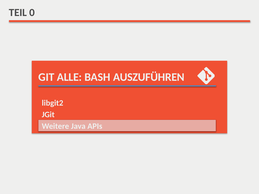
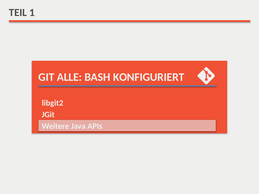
0: 0 -> 1 (32, 12)
AUSZUFÜHREN: AUSZUFÜHREN -> KONFIGURIERT (149, 77)
